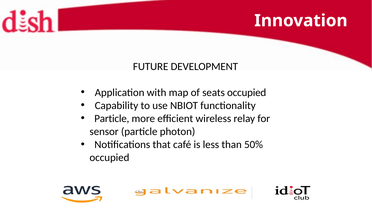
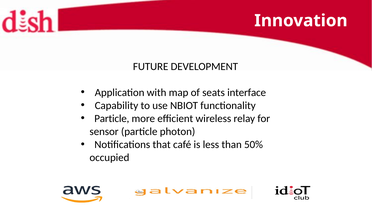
seats occupied: occupied -> interface (247, 93)
